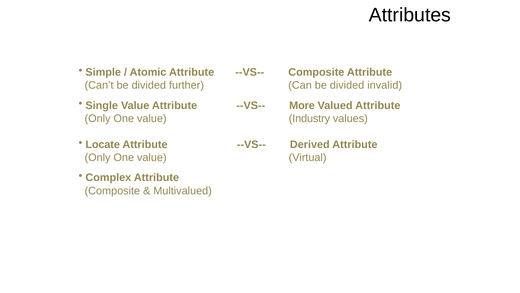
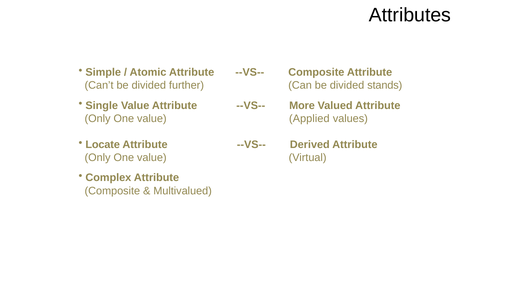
invalid: invalid -> stands (385, 85)
Industry: Industry -> Applied (309, 118)
